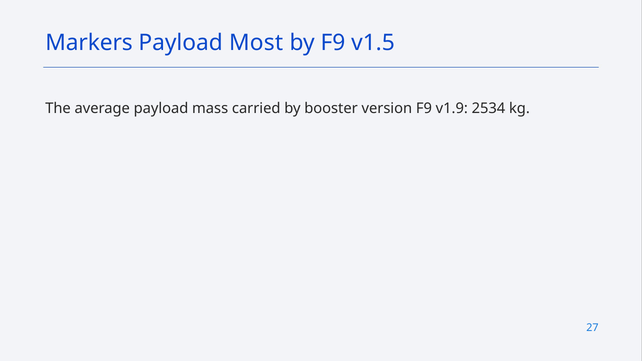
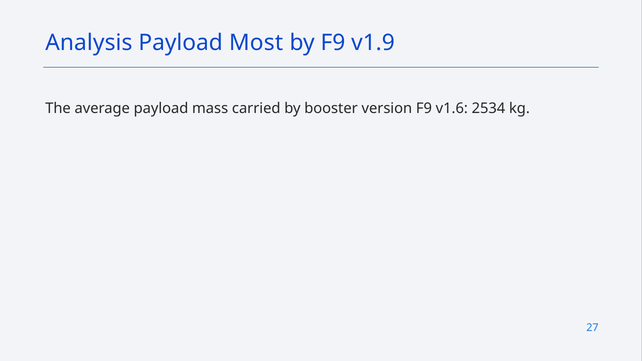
Markers: Markers -> Analysis (89, 43)
v1.5: v1.5 -> v1.9 (373, 43)
v1.9: v1.9 -> v1.6 (452, 108)
